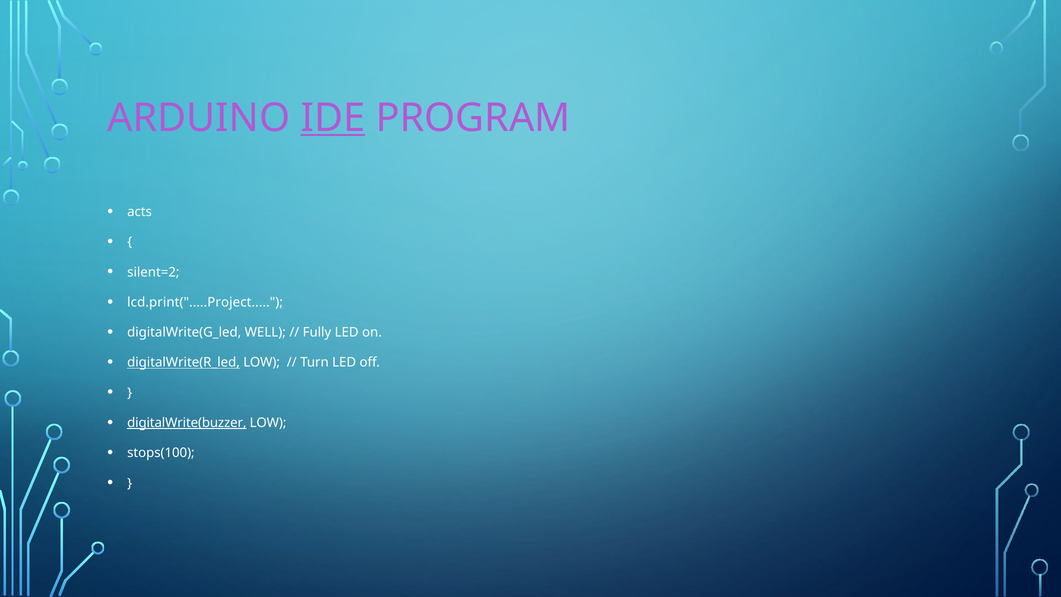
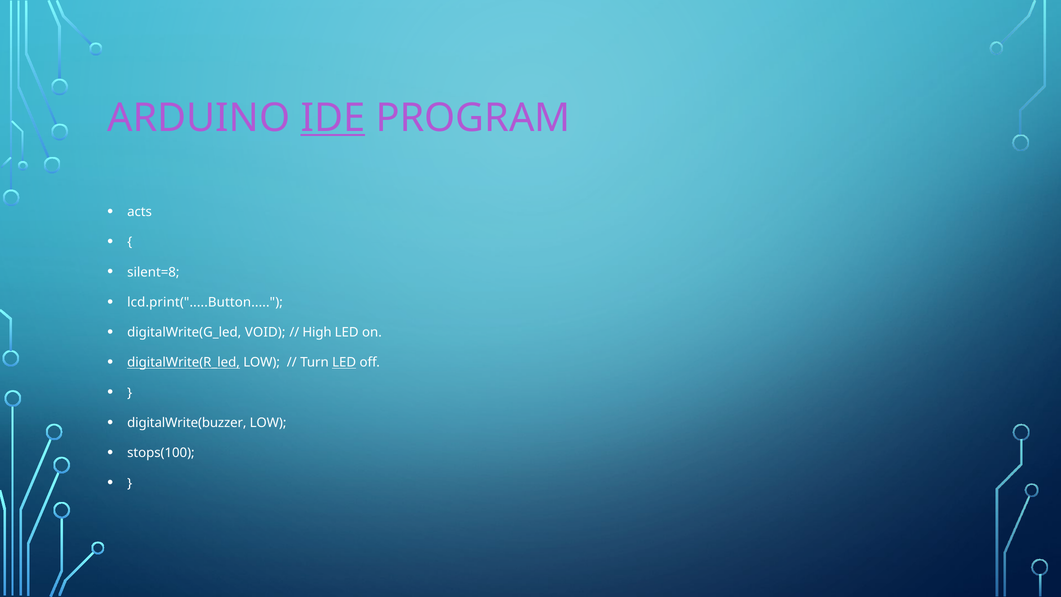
silent=2: silent=2 -> silent=8 (153, 272)
lcd.print(".....Project: lcd.print(".....Project -> lcd.print(".....Button (205, 302)
WELL: WELL -> VOID (265, 332)
Fully: Fully -> High (317, 332)
LED underline: none -> present (344, 362)
digitalWrite(buzzer underline: present -> none (187, 423)
